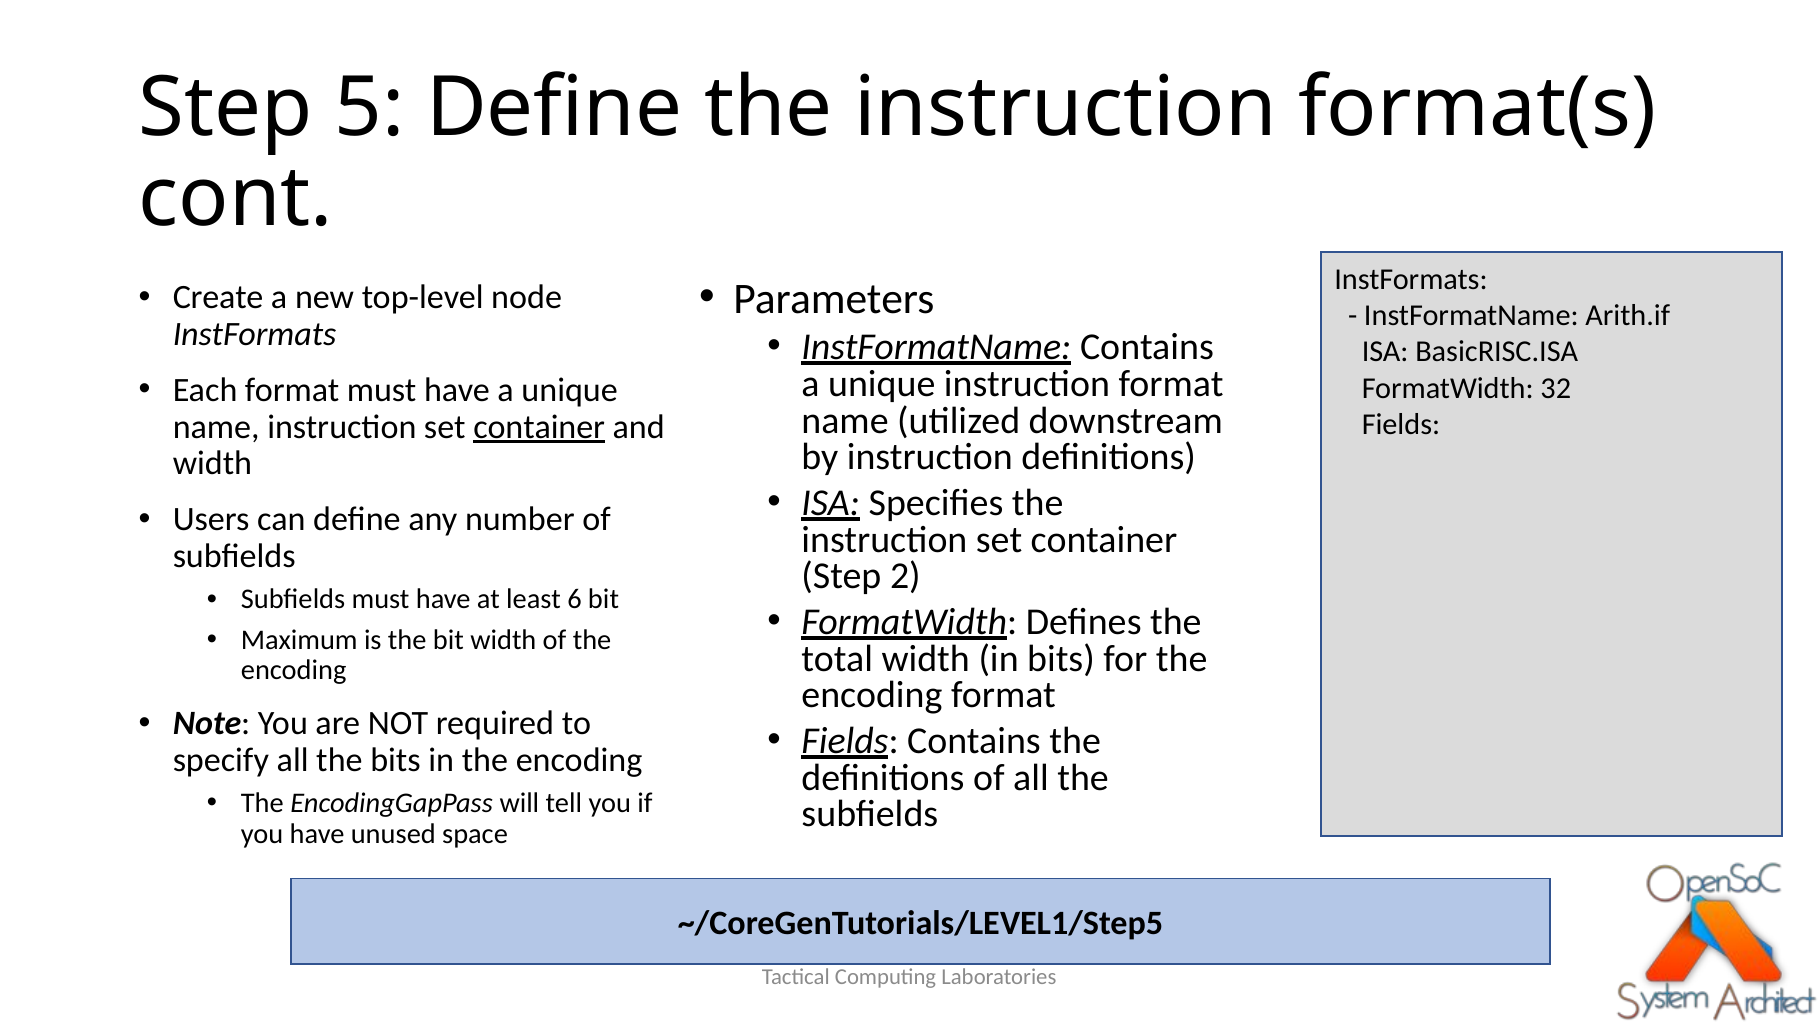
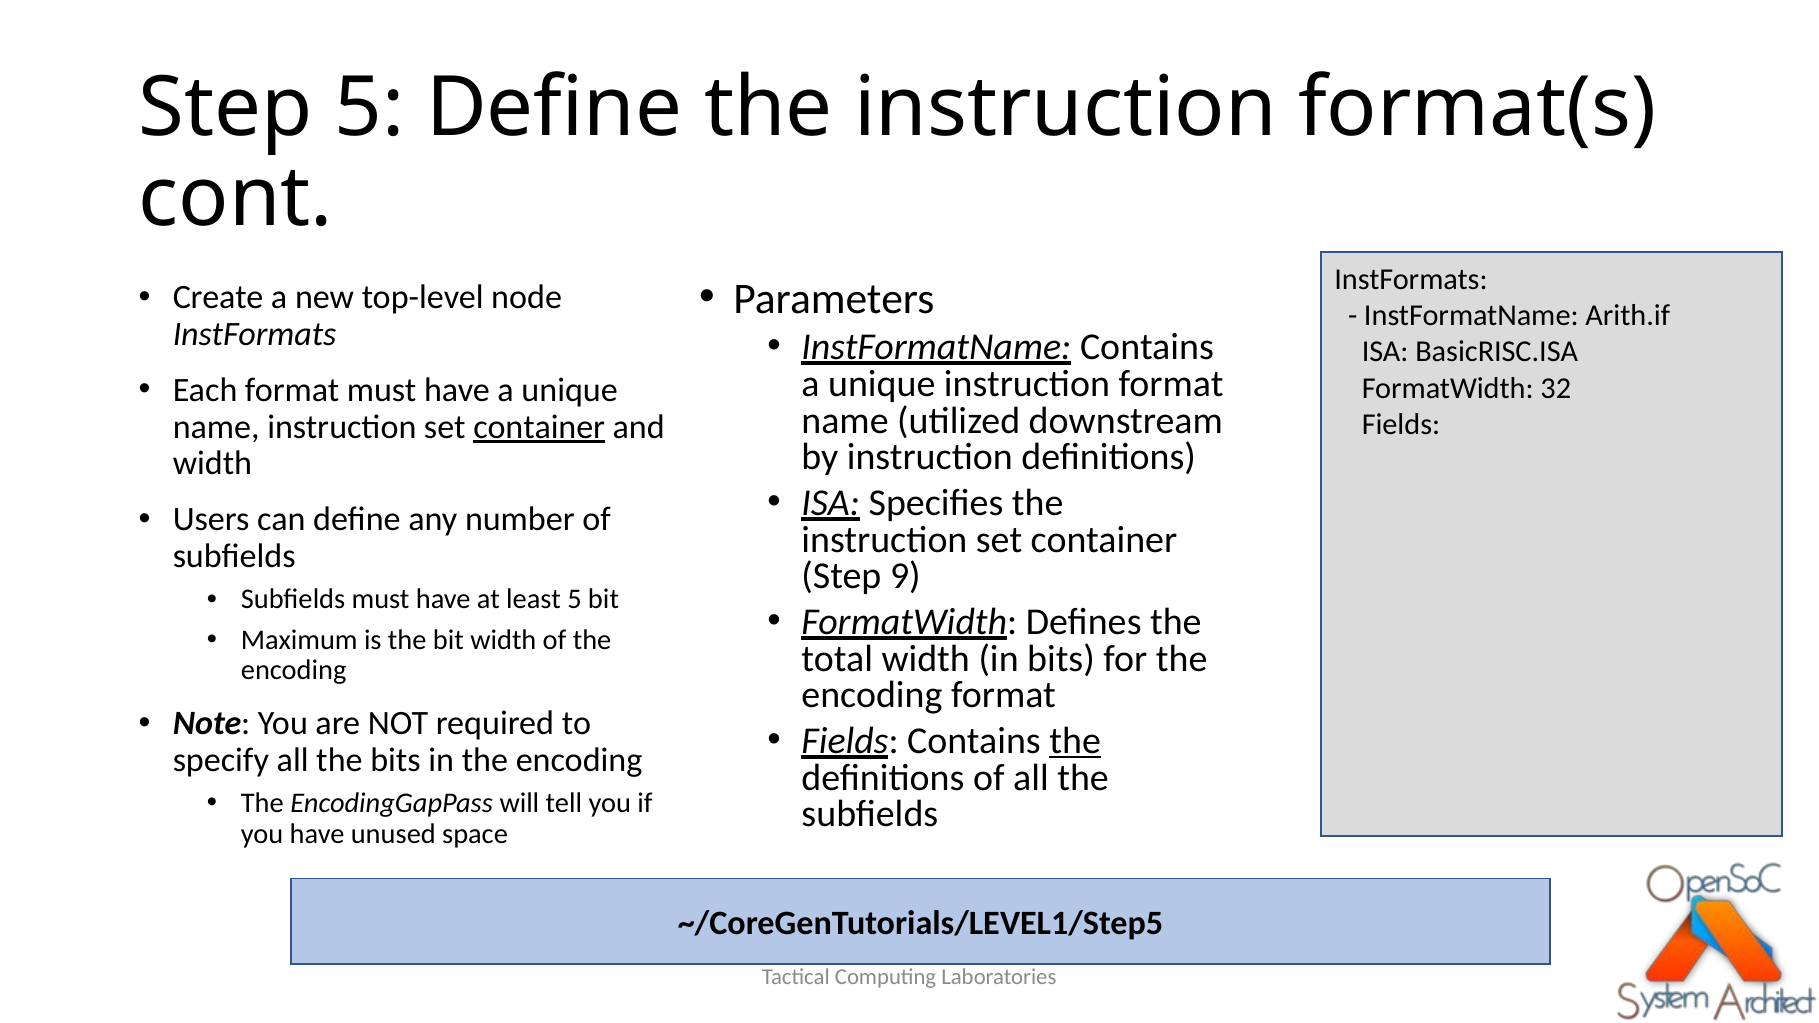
2: 2 -> 9 (905, 577)
least 6: 6 -> 5 (574, 600)
the underline: none -> present (1075, 741)
